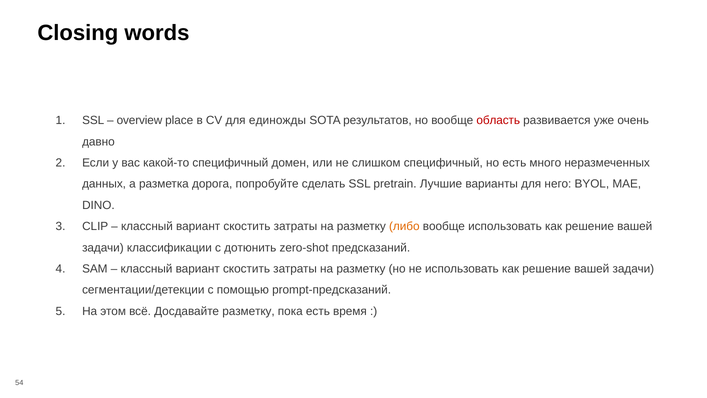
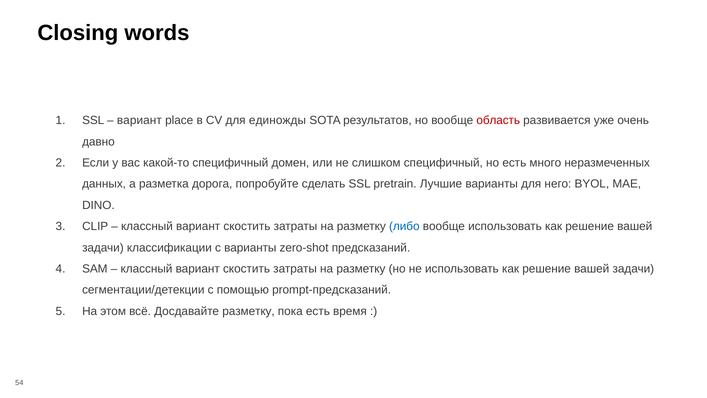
overview: overview -> вариант (139, 120)
либо colour: orange -> blue (404, 226)
с дотюнить: дотюнить -> варианты (250, 247)
